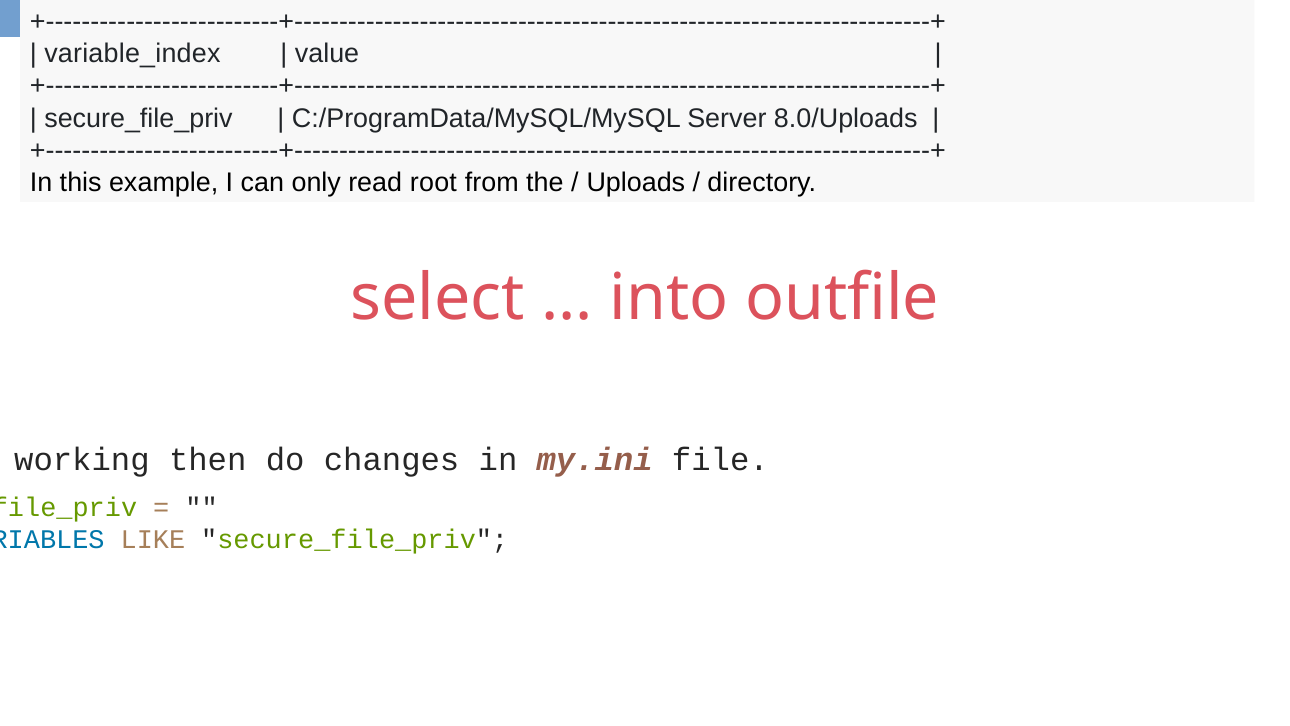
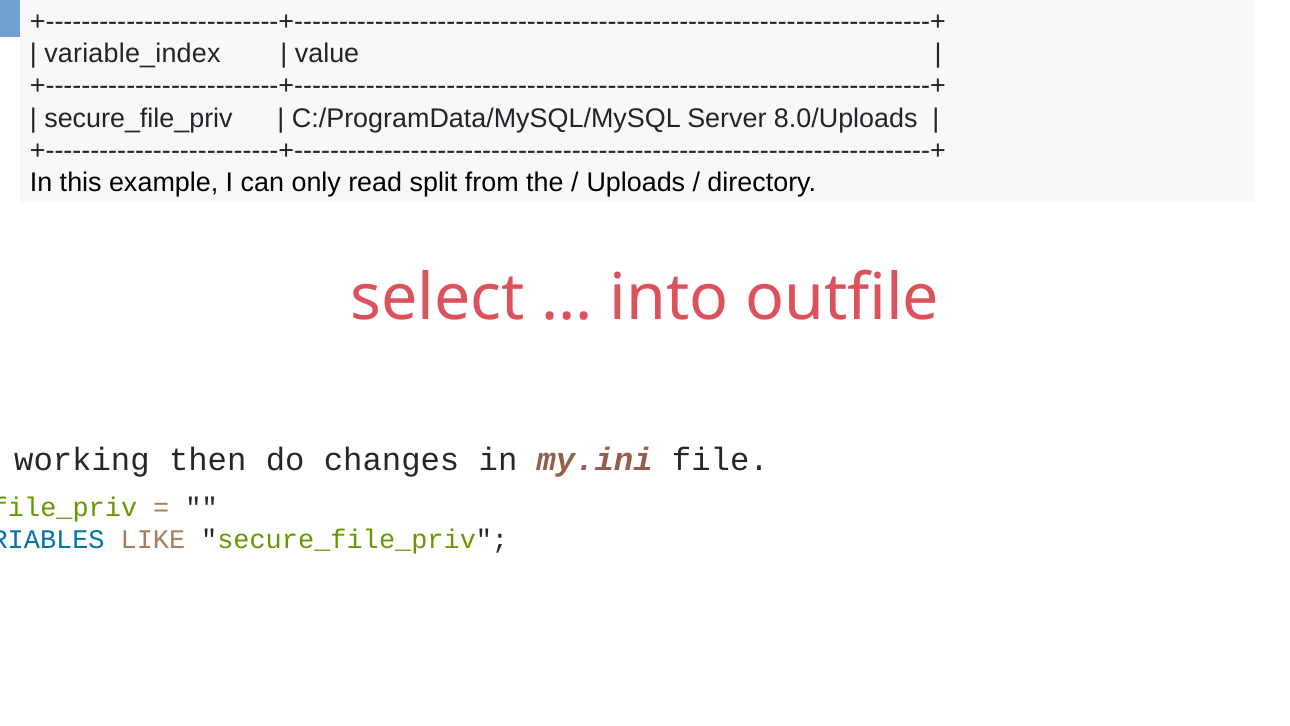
root: root -> split (434, 183)
